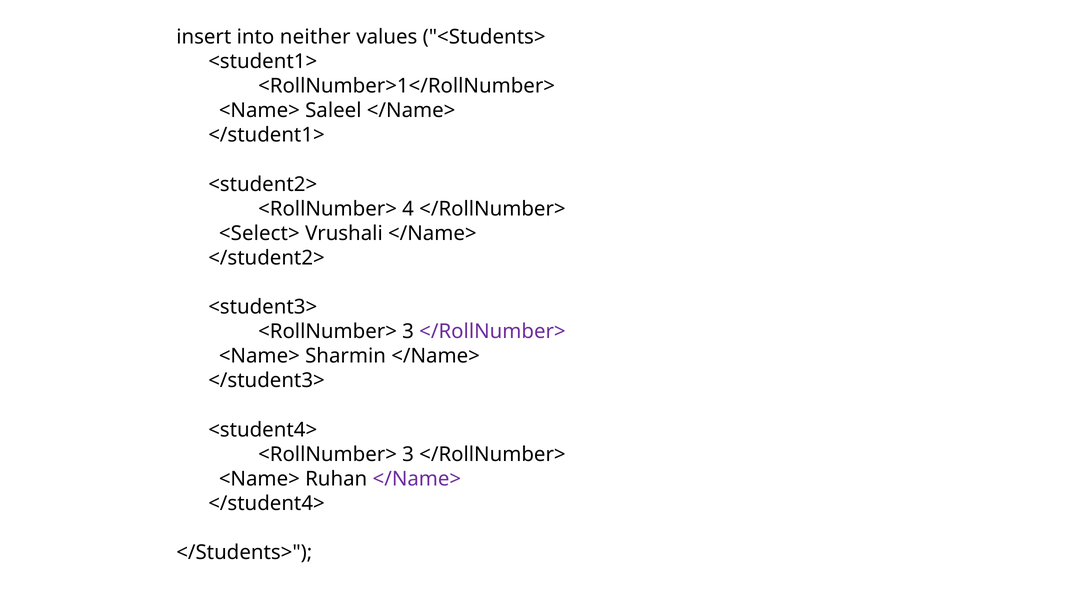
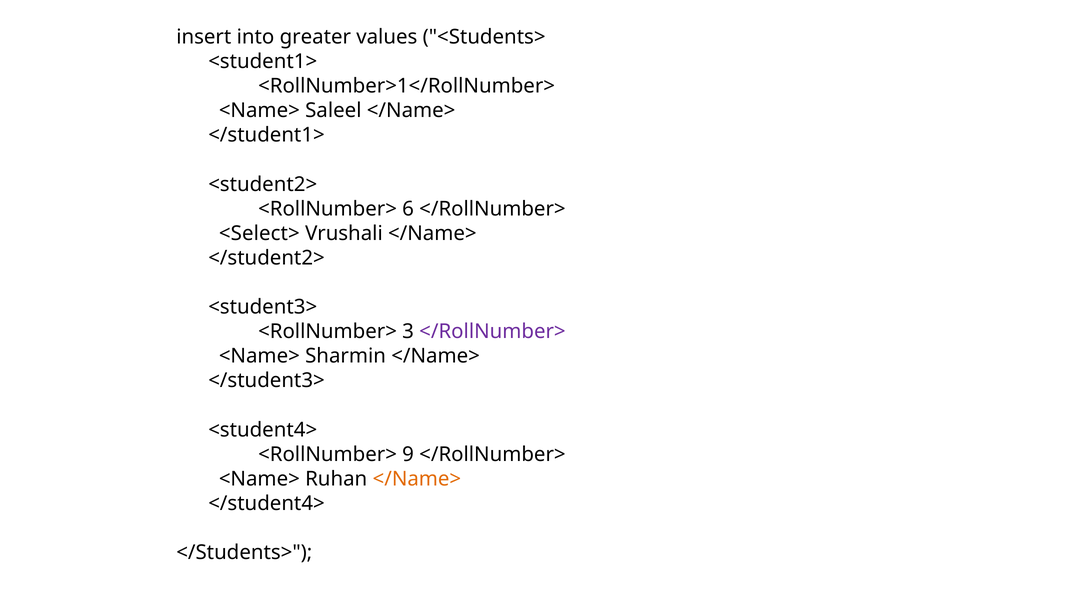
neither: neither -> greater (315, 37)
4: 4 -> 6 (408, 209)
3: 3 -> 9 (408, 454)
</Name> colour: purple -> orange (417, 479)
